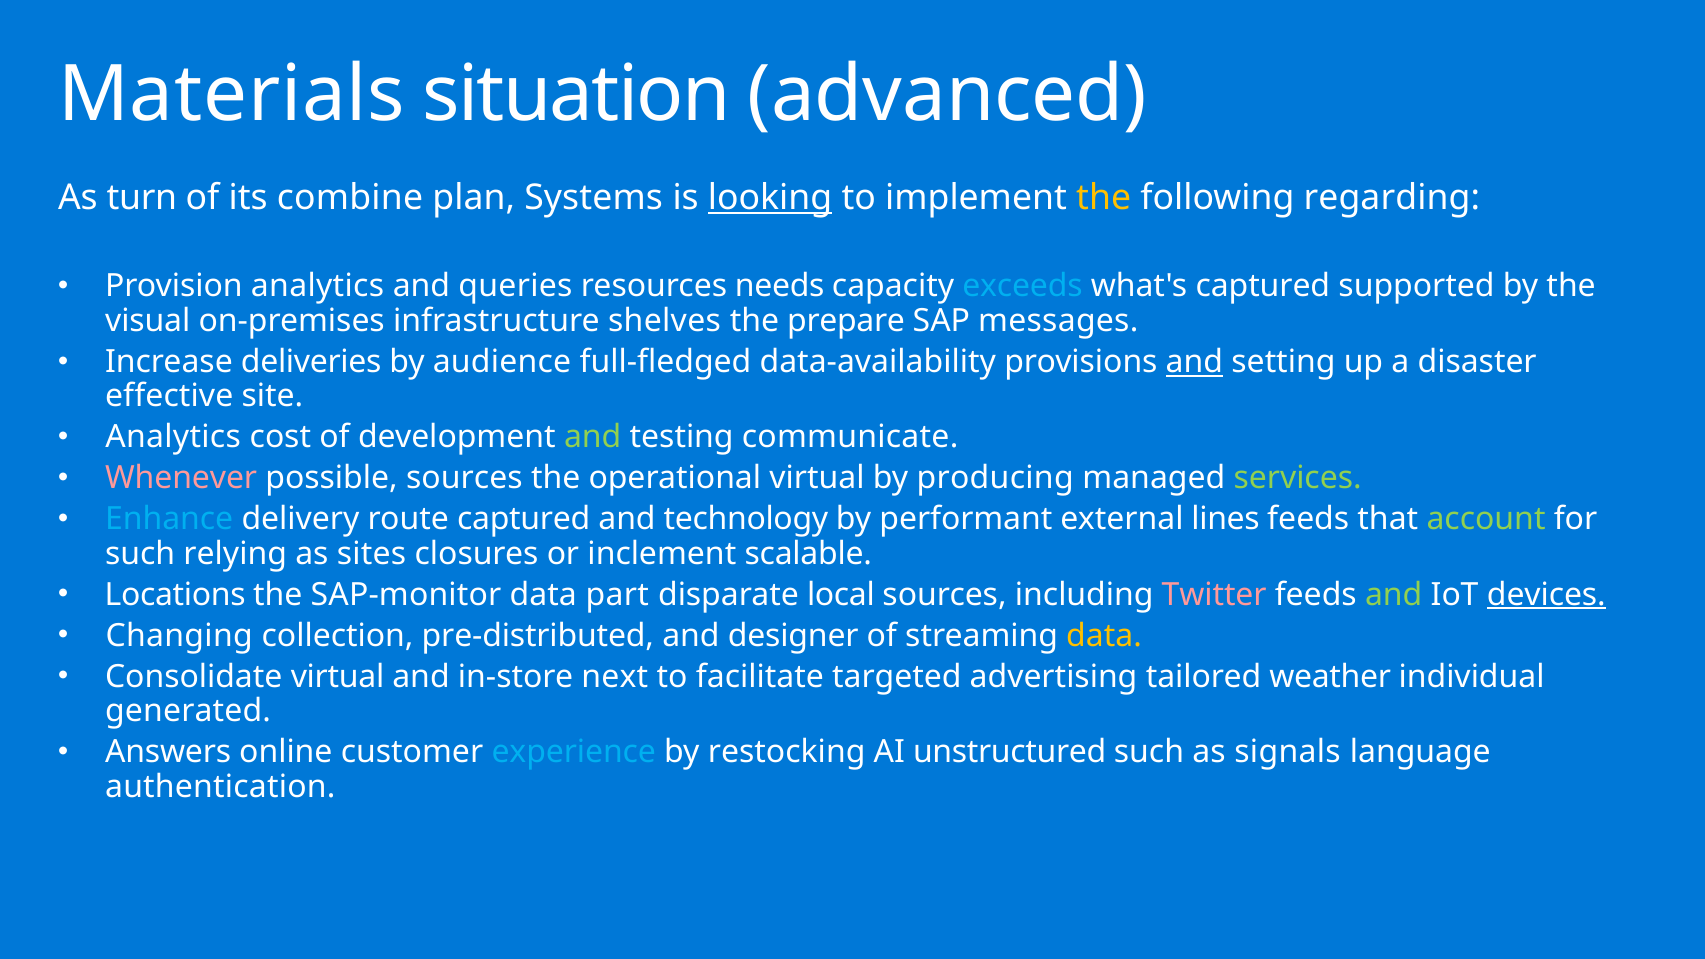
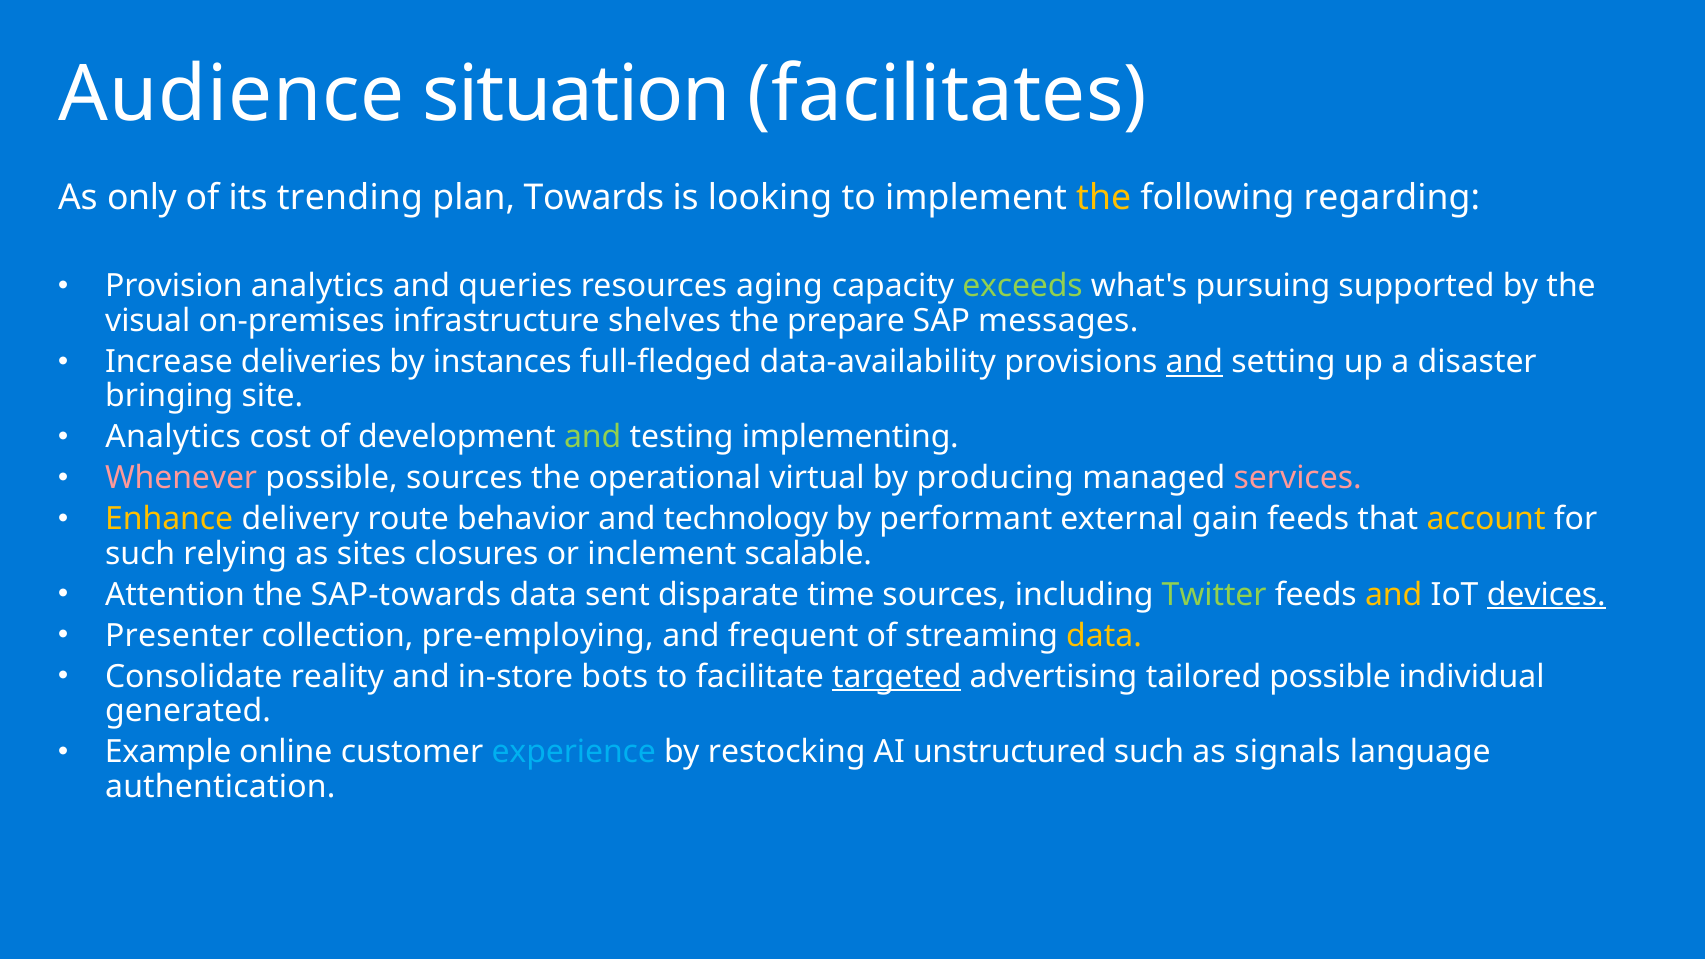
Materials: Materials -> Audience (232, 95)
advanced: advanced -> facilitates (947, 95)
turn: turn -> only (142, 198)
combine: combine -> trending (350, 198)
Systems: Systems -> Towards (594, 198)
looking underline: present -> none (770, 198)
needs: needs -> aging (779, 286)
exceeds colour: light blue -> light green (1022, 286)
what's captured: captured -> pursuing (1263, 286)
audience: audience -> instances (502, 362)
effective: effective -> bringing (169, 396)
communicate: communicate -> implementing (850, 437)
services colour: light green -> pink (1298, 478)
Enhance colour: light blue -> yellow (169, 519)
route captured: captured -> behavior (524, 519)
lines: lines -> gain (1225, 519)
account colour: light green -> yellow (1486, 519)
Locations: Locations -> Attention (175, 595)
SAP-monitor: SAP-monitor -> SAP-towards (406, 595)
part: part -> sent (617, 595)
local: local -> time (841, 595)
Twitter colour: pink -> light green (1214, 595)
and colour: light green -> yellow (1394, 595)
Changing: Changing -> Presenter (179, 636)
pre-distributed: pre-distributed -> pre-employing (538, 636)
designer: designer -> frequent (793, 636)
Consolidate virtual: virtual -> reality (337, 676)
next: next -> bots (615, 676)
targeted underline: none -> present (897, 676)
tailored weather: weather -> possible (1330, 676)
Answers: Answers -> Example (168, 752)
